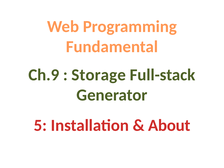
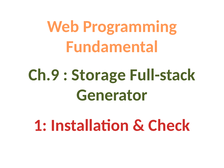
5: 5 -> 1 (40, 125)
About: About -> Check (169, 125)
